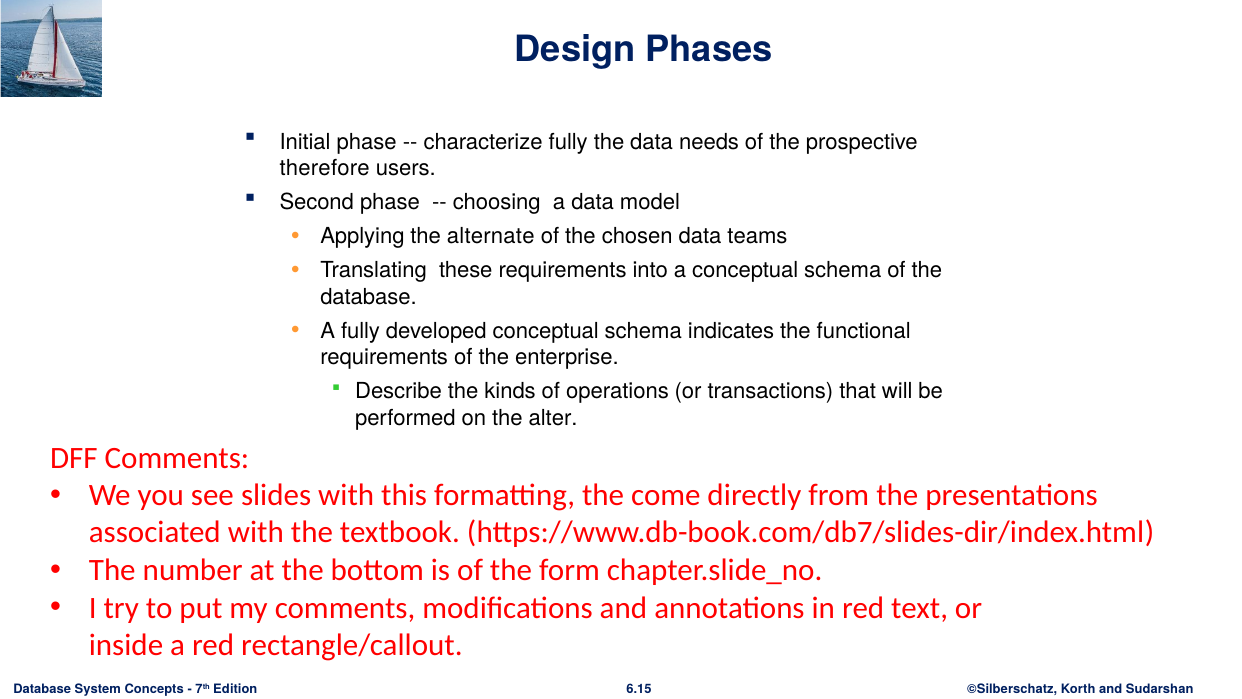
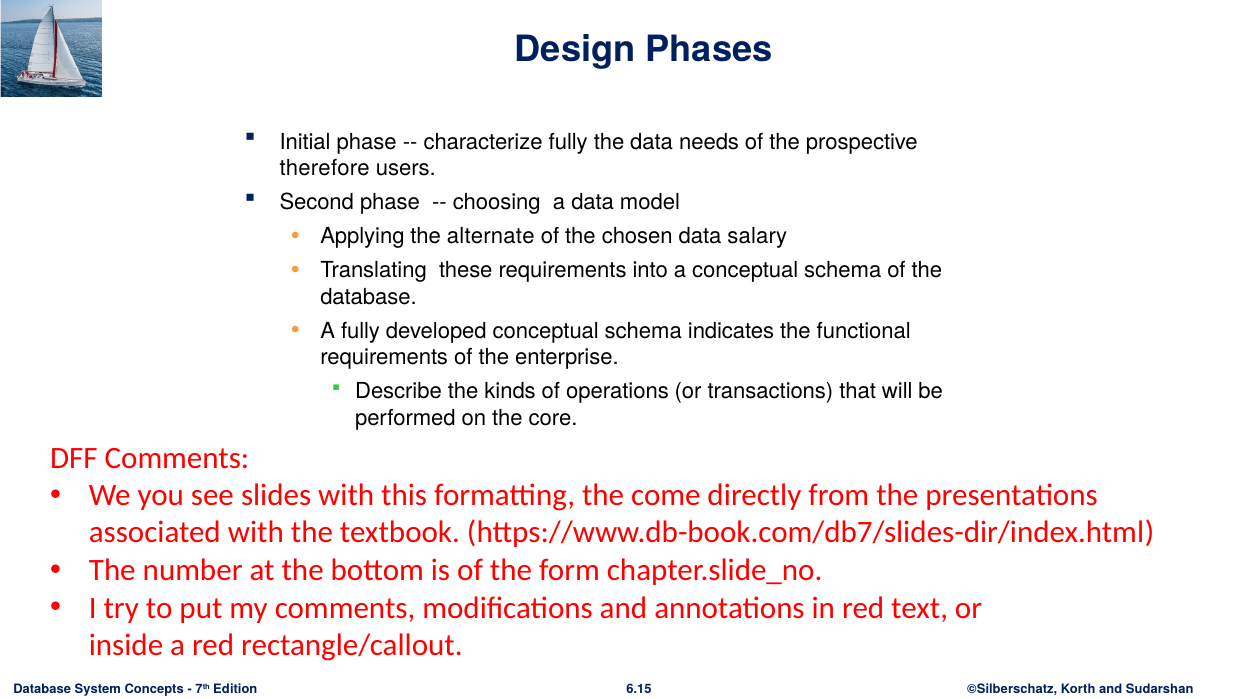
teams: teams -> salary (757, 236)
alter: alter -> core (553, 418)
